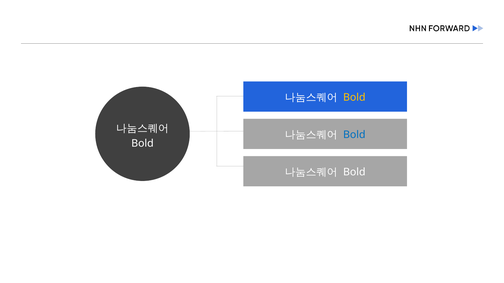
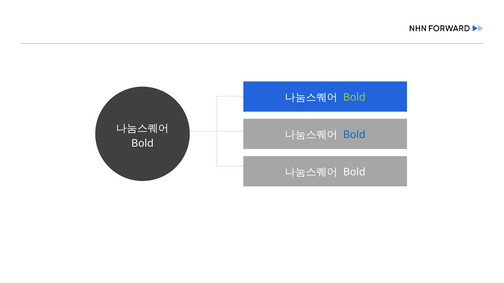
Bold colour: yellow -> light green (354, 97)
